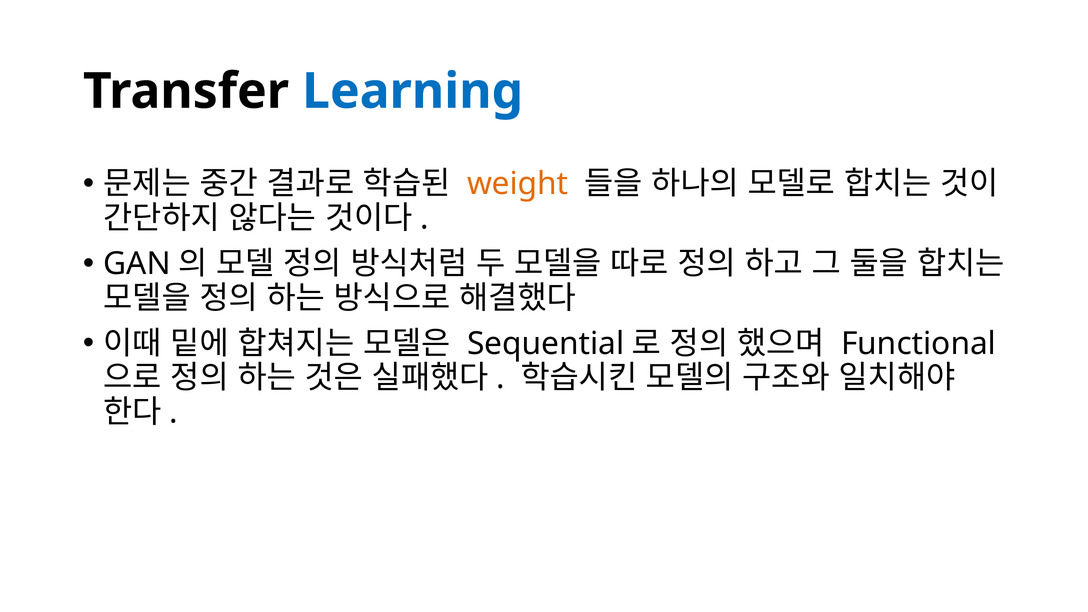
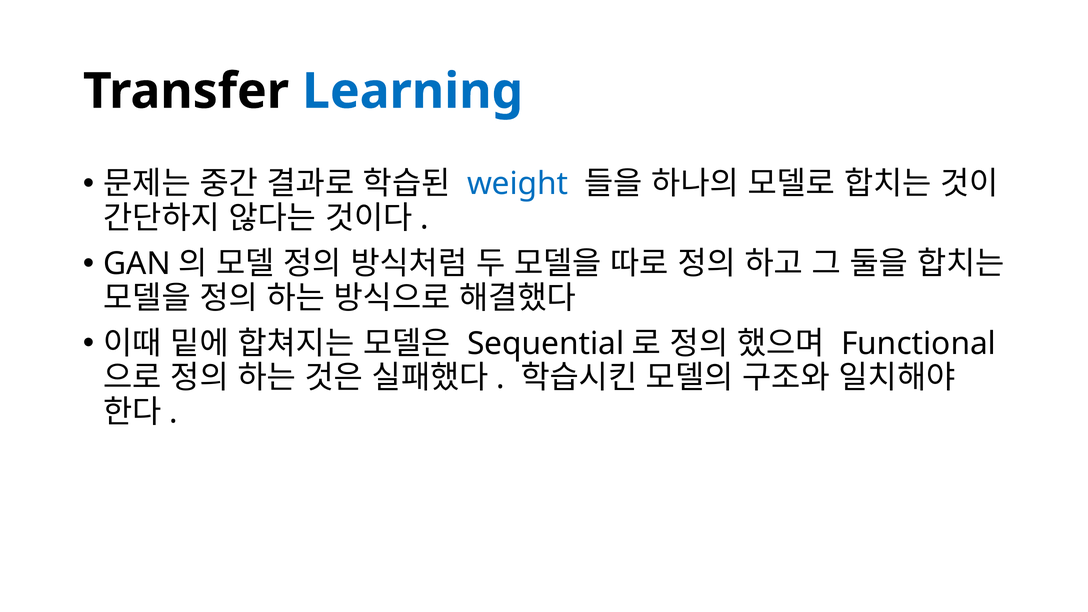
weight colour: orange -> blue (518, 184)
